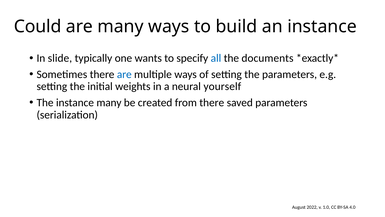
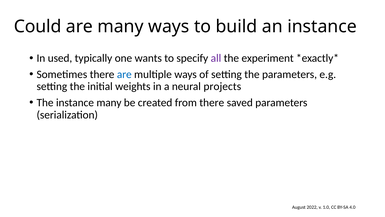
slide: slide -> used (60, 58)
all colour: blue -> purple (216, 58)
documents: documents -> experiment (268, 58)
yourself: yourself -> projects (222, 86)
